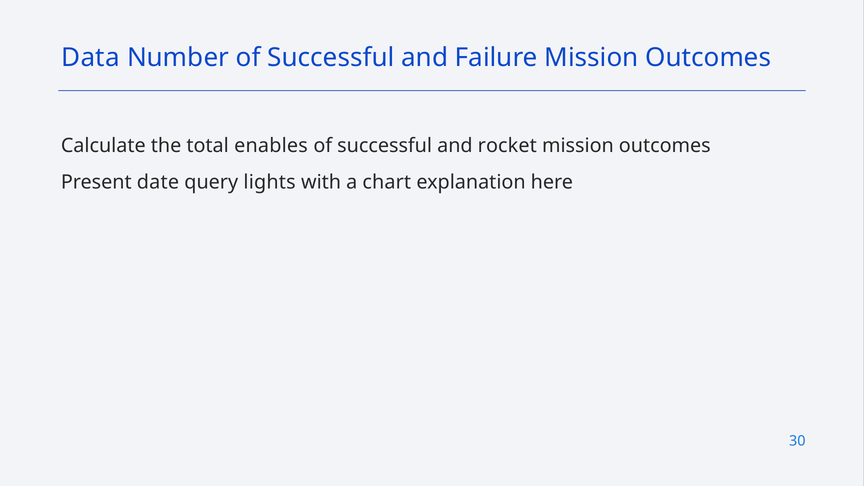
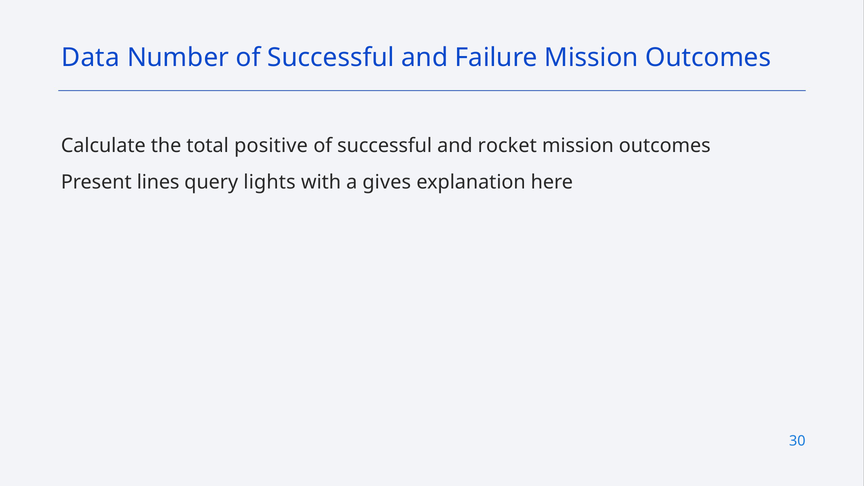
enables: enables -> positive (271, 146)
date: date -> lines (158, 182)
chart: chart -> gives (387, 182)
